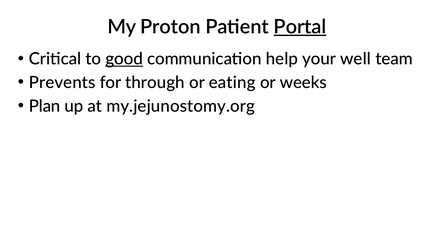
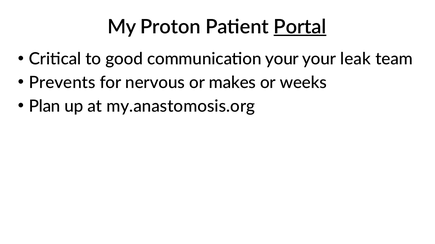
good underline: present -> none (124, 59)
communication help: help -> your (282, 59)
well: well -> leak (356, 59)
through: through -> nervous (155, 83)
eating: eating -> makes (232, 83)
my.jejunostomy.org: my.jejunostomy.org -> my.anastomosis.org (181, 107)
